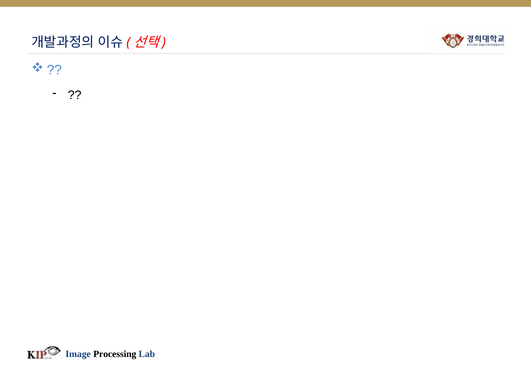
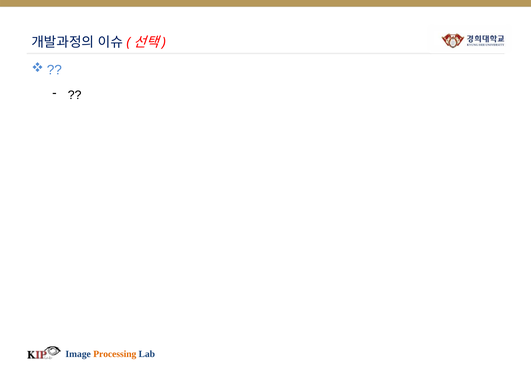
Processing colour: black -> orange (115, 355)
